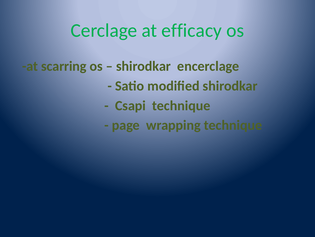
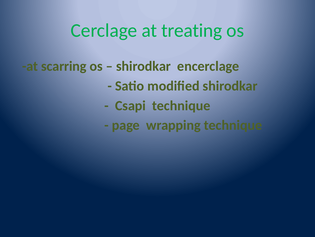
efficacy: efficacy -> treating (192, 30)
